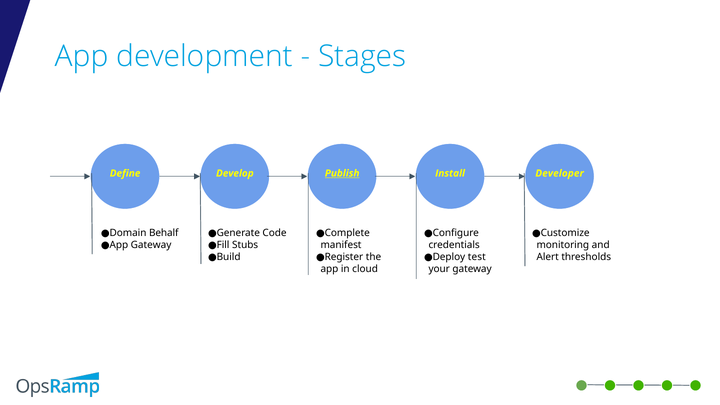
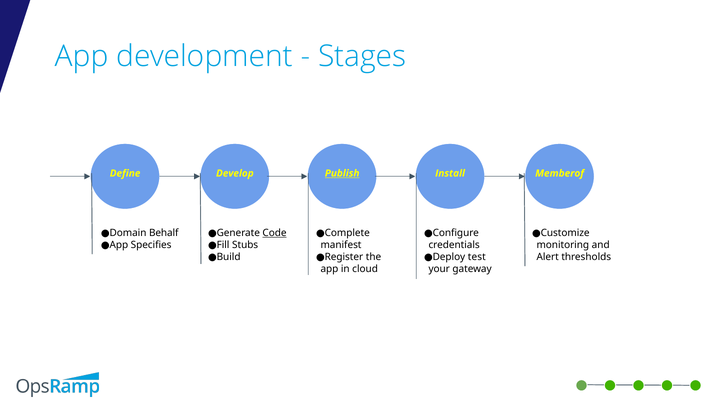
Developer: Developer -> Memberof (560, 173)
Code underline: none -> present (275, 233)
Gateway: Gateway -> Specifies (151, 245)
